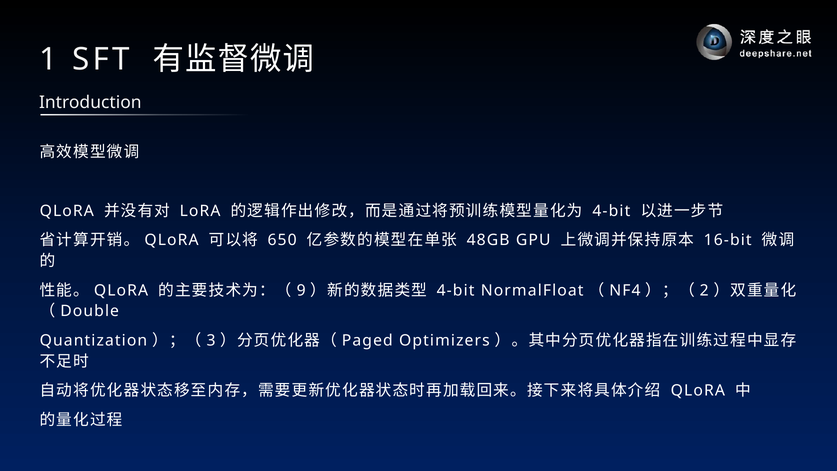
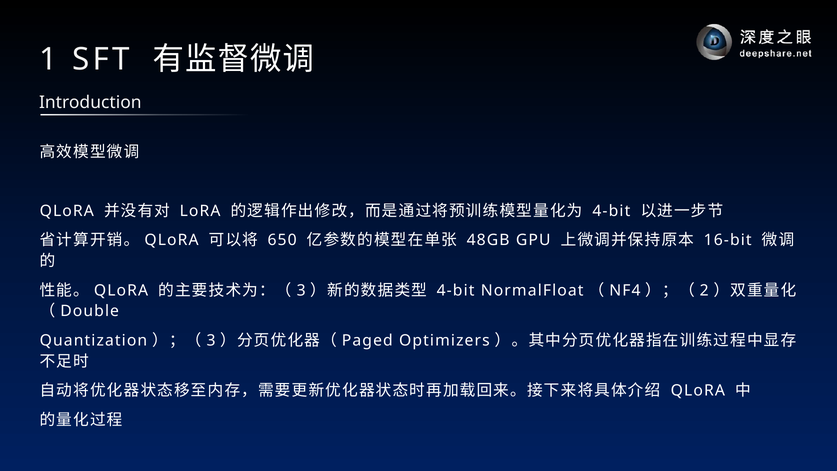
9: 9 -> 3 (301, 290)
